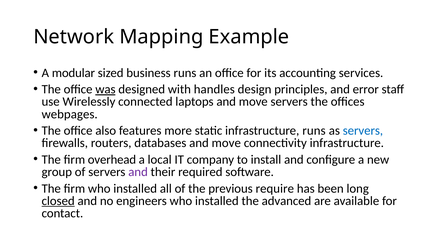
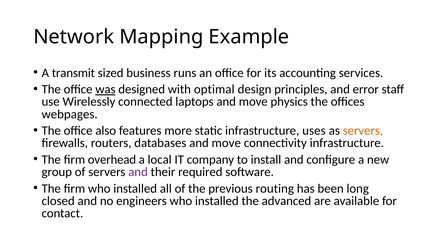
modular: modular -> transmit (73, 73)
handles: handles -> optimal (214, 89)
move servers: servers -> physics (289, 102)
infrastructure runs: runs -> uses (314, 131)
servers colour: blue -> orange (363, 131)
require: require -> routing (275, 189)
closed underline: present -> none (58, 201)
